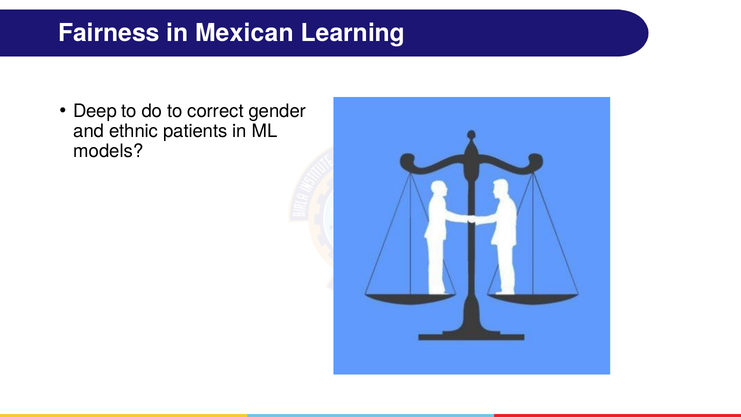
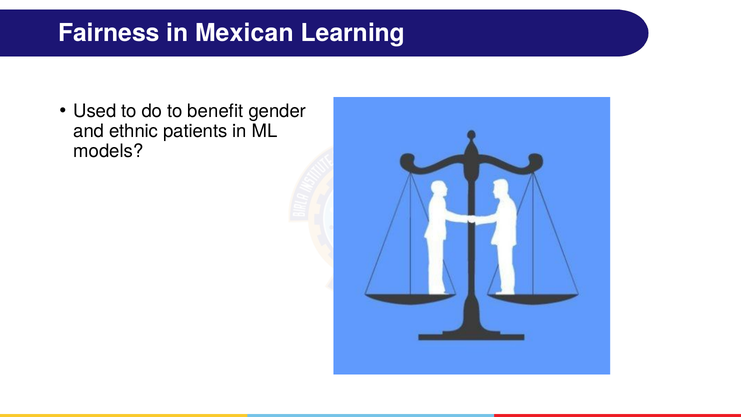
Deep: Deep -> Used (95, 111)
correct: correct -> benefit (215, 111)
